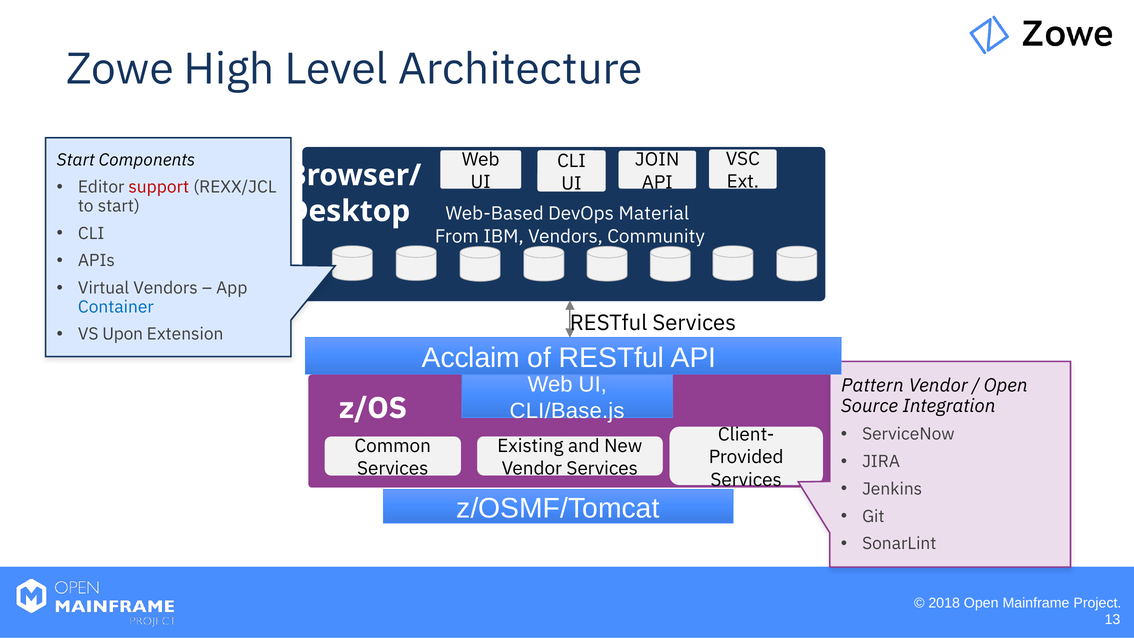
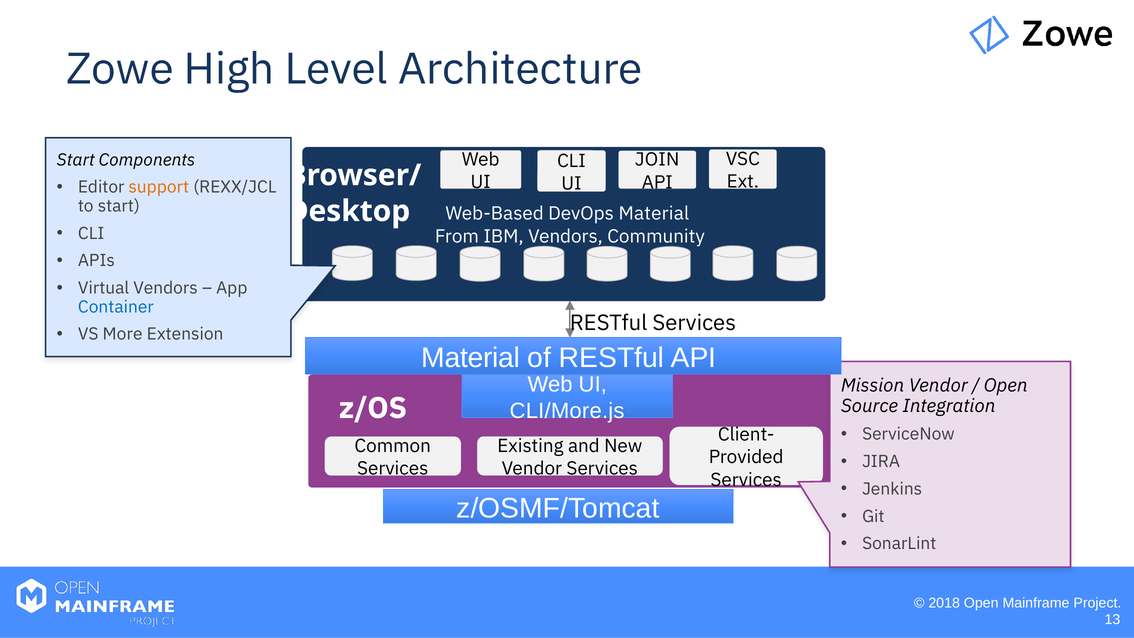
support colour: red -> orange (159, 187)
Upon: Upon -> More (123, 334)
Acclaim: Acclaim -> Material (471, 358)
Pattern: Pattern -> Mission (873, 385)
CLI/Base.js: CLI/Base.js -> CLI/More.js (567, 411)
